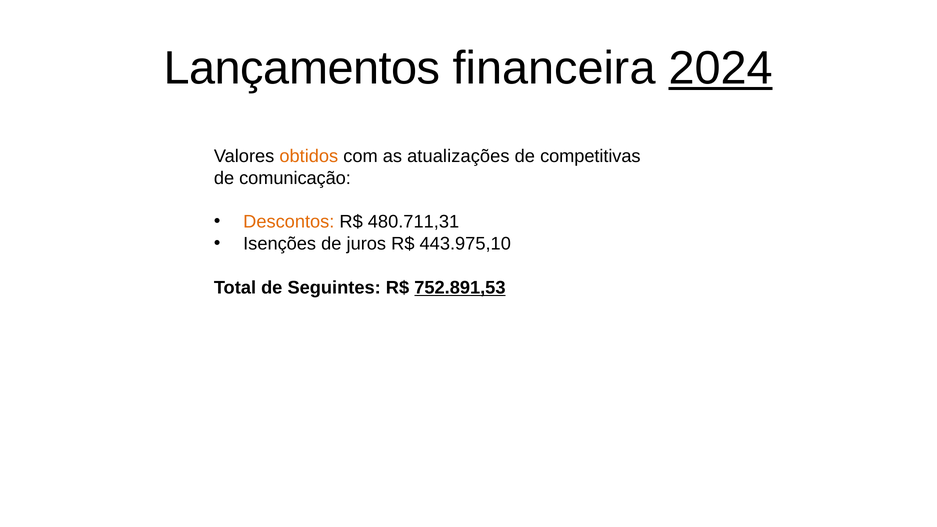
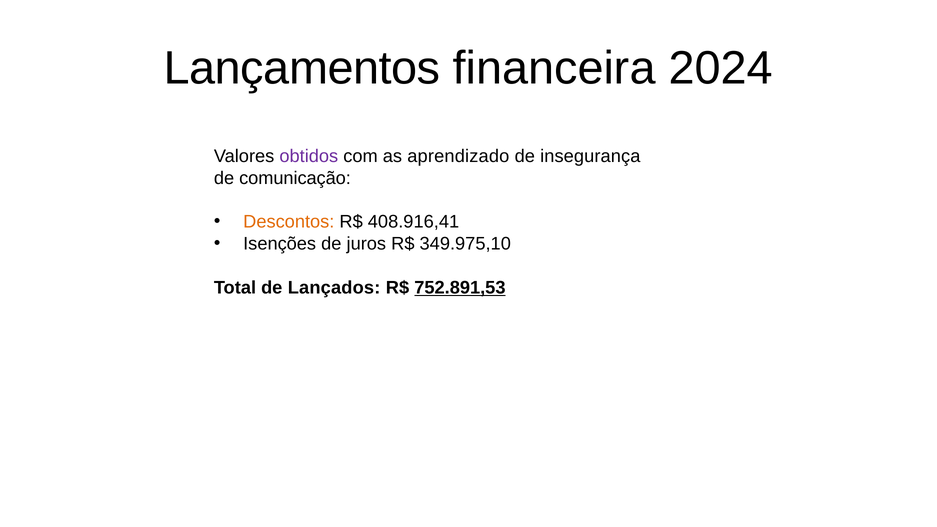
2024 underline: present -> none (721, 68)
obtidos colour: orange -> purple (309, 156)
atualizações: atualizações -> aprendizado (458, 156)
competitivas: competitivas -> insegurança (590, 156)
480.711,31: 480.711,31 -> 408.916,41 (414, 222)
443.975,10: 443.975,10 -> 349.975,10 (465, 244)
Seguintes: Seguintes -> Lançados (334, 288)
